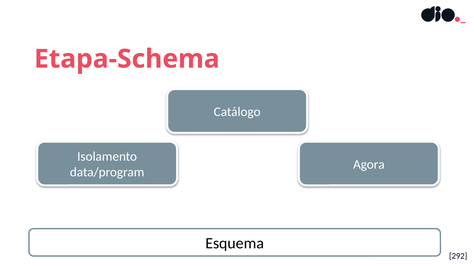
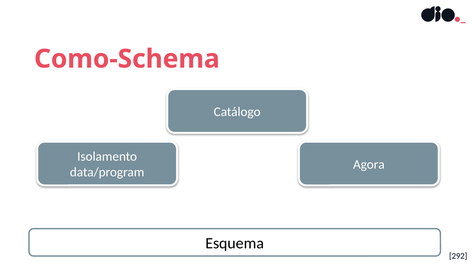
Etapa-Schema: Etapa-Schema -> Como-Schema (127, 59)
